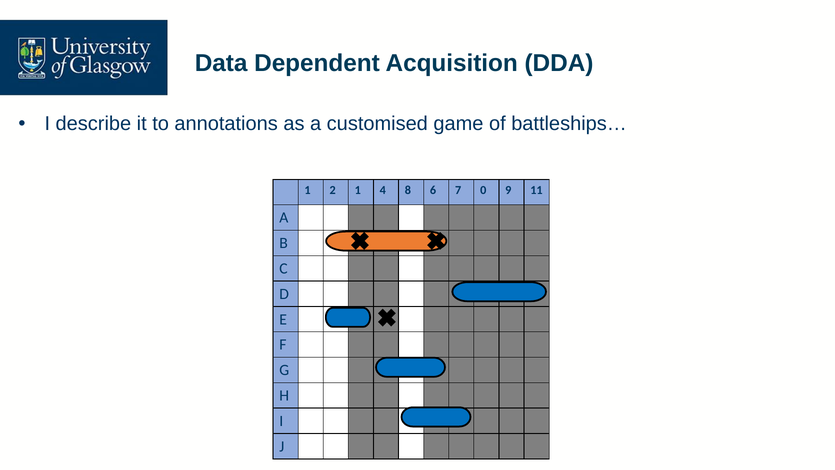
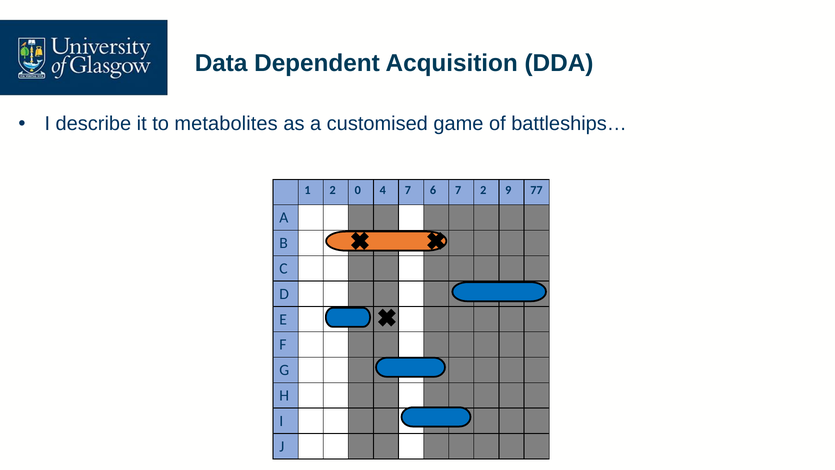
annotations: annotations -> metabolites (226, 124)
2 1: 1 -> 0 (358, 190)
4 8: 8 -> 7 (408, 190)
7 0: 0 -> 2 (483, 190)
11: 11 -> 77 (536, 190)
